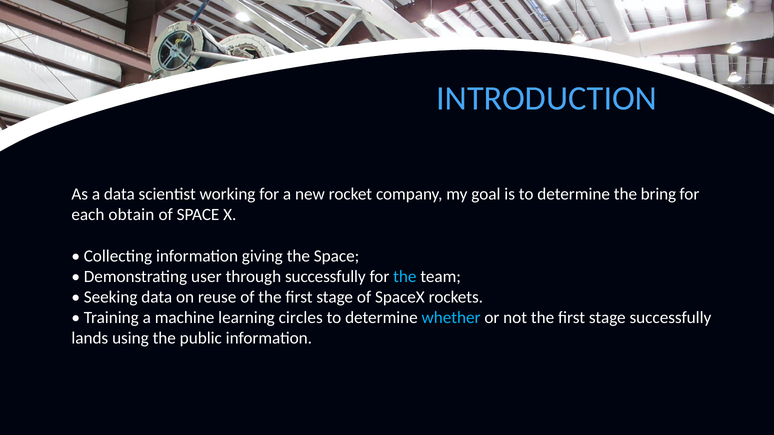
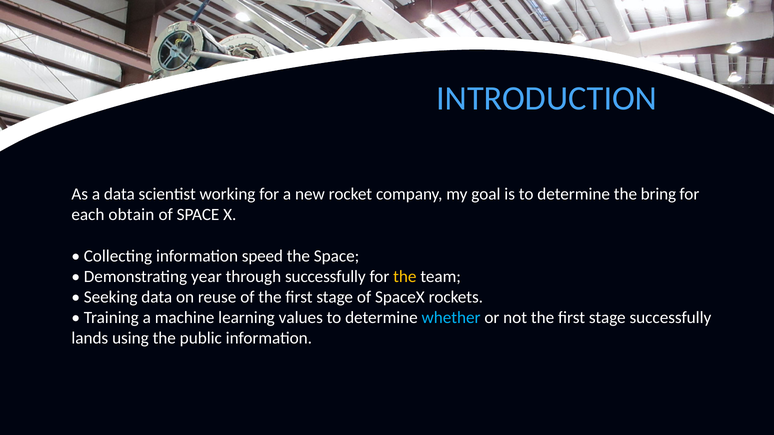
giving: giving -> speed (262, 256)
user: user -> year (206, 277)
the colour: light blue -> yellow (405, 277)
circles: circles -> values (301, 318)
